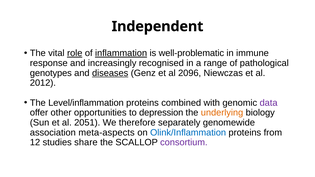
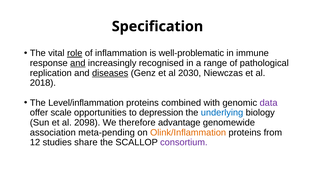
Independent: Independent -> Specification (157, 26)
inflammation underline: present -> none (121, 53)
and underline: none -> present (78, 63)
genotypes: genotypes -> replication (51, 73)
2096: 2096 -> 2030 (190, 73)
2012: 2012 -> 2018 (43, 83)
other: other -> scale (61, 113)
underlying colour: orange -> blue (222, 113)
2051: 2051 -> 2098 (87, 123)
separately: separately -> advantage (179, 123)
meta-aspects: meta-aspects -> meta-pending (107, 133)
Olink/Inflammation colour: blue -> orange (188, 133)
